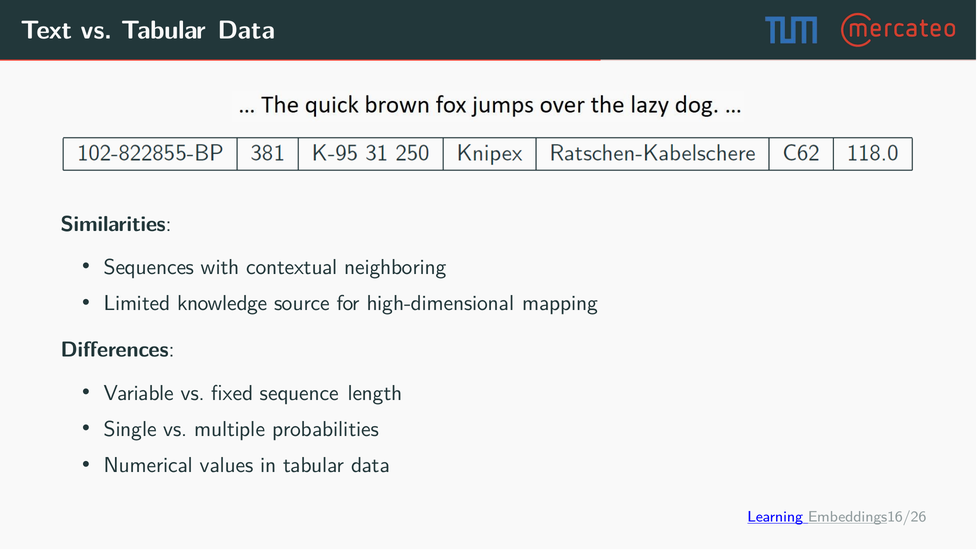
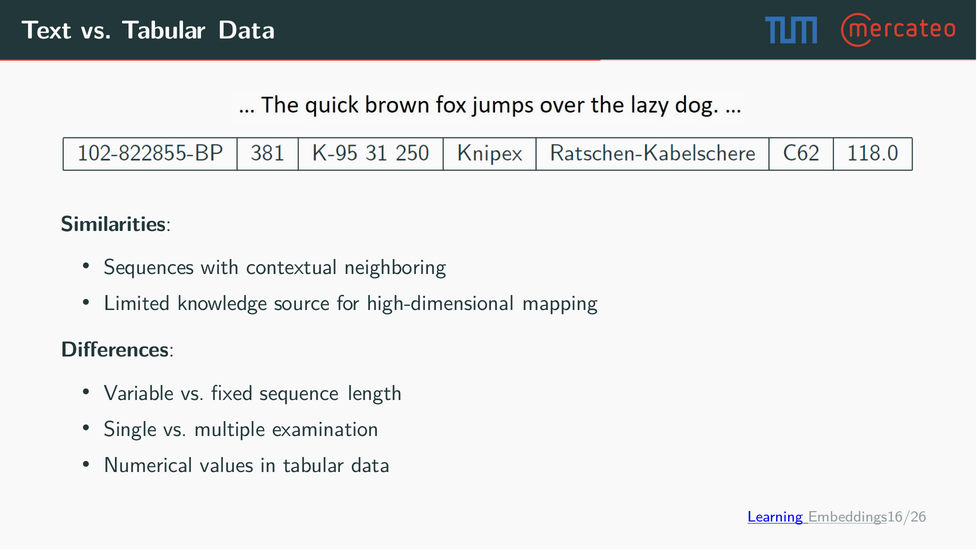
probabilities: probabilities -> examination (326, 429)
